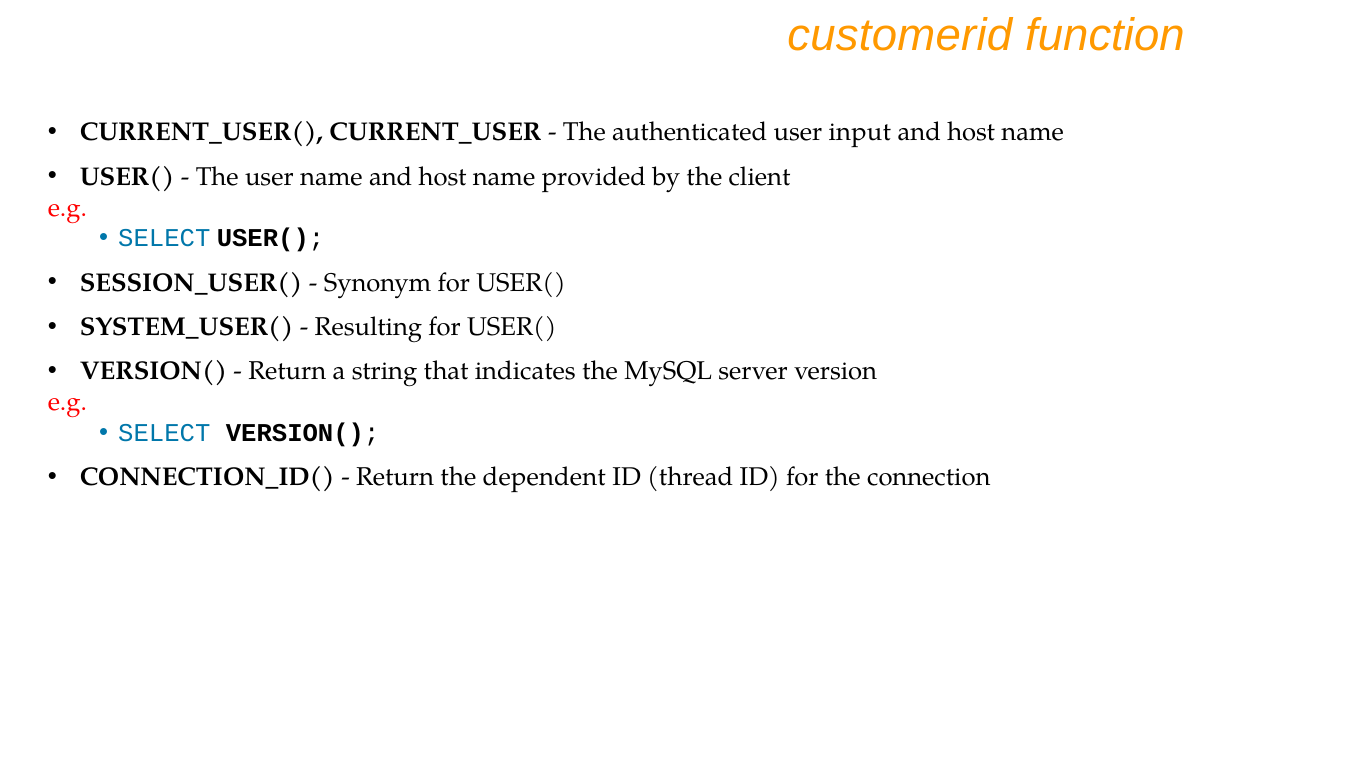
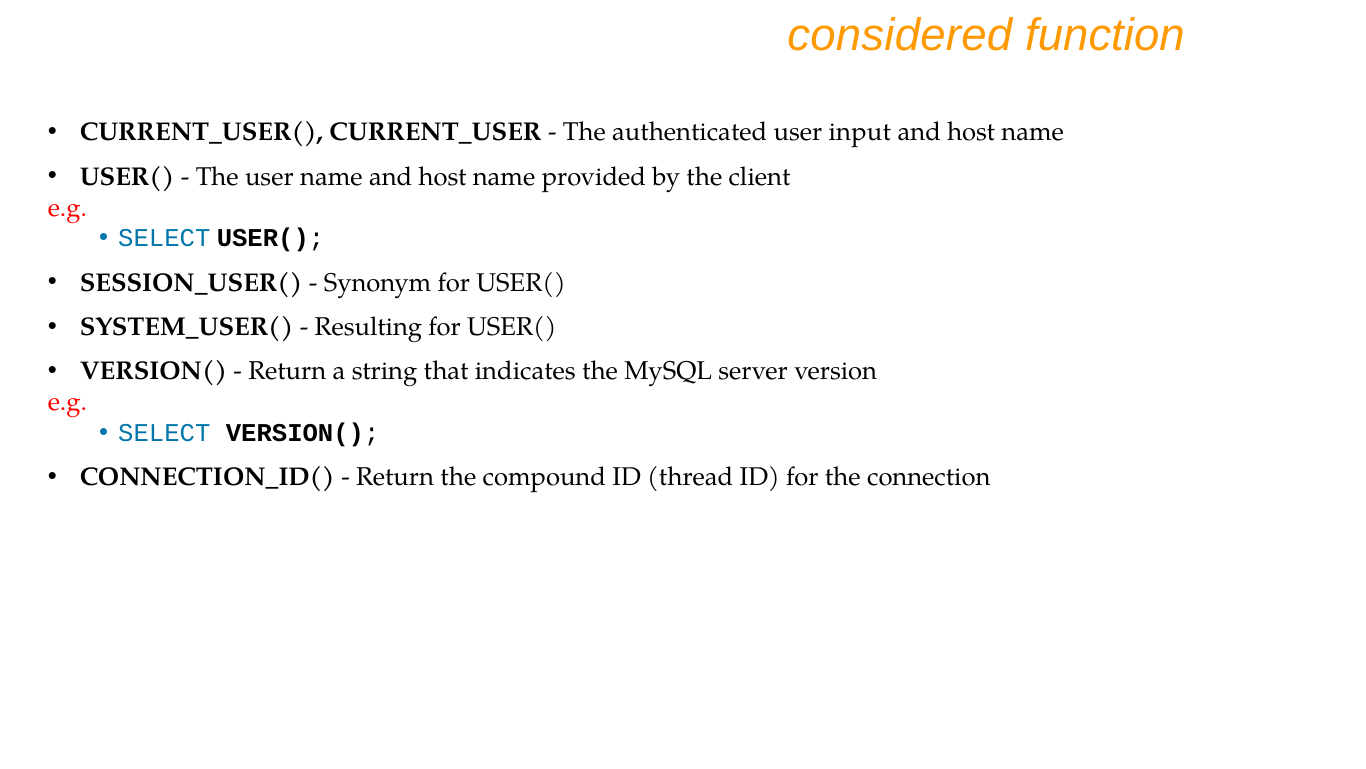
customerid: customerid -> considered (900, 36)
dependent: dependent -> compound (544, 477)
